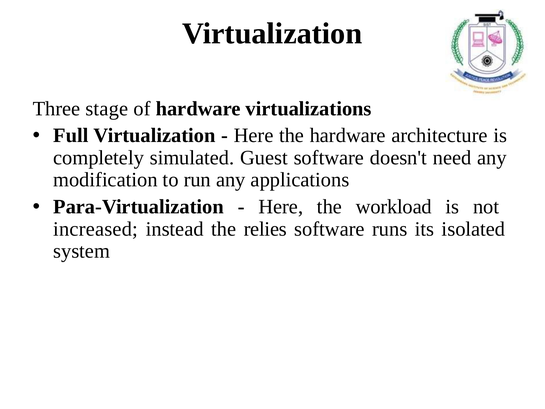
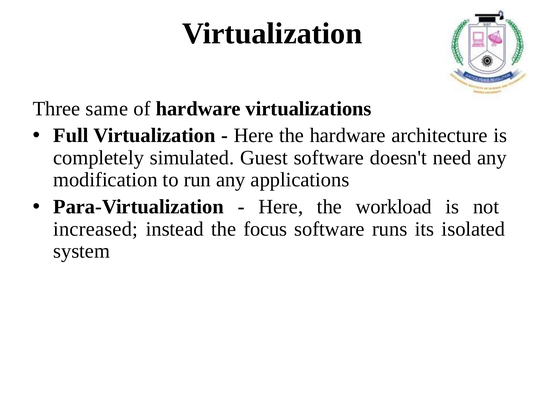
stage: stage -> same (107, 109)
relies: relies -> focus (265, 229)
